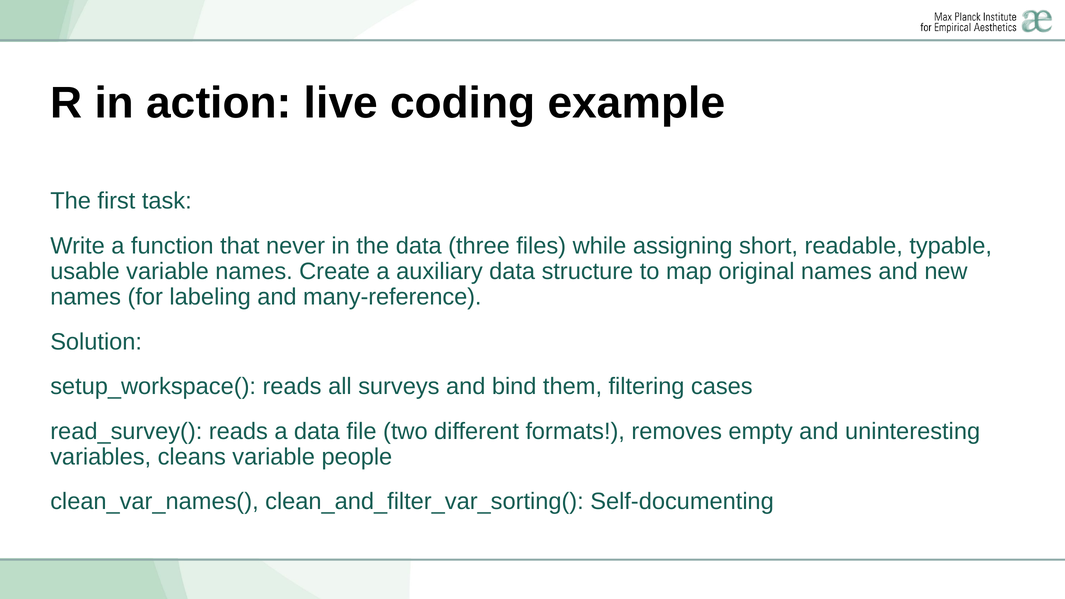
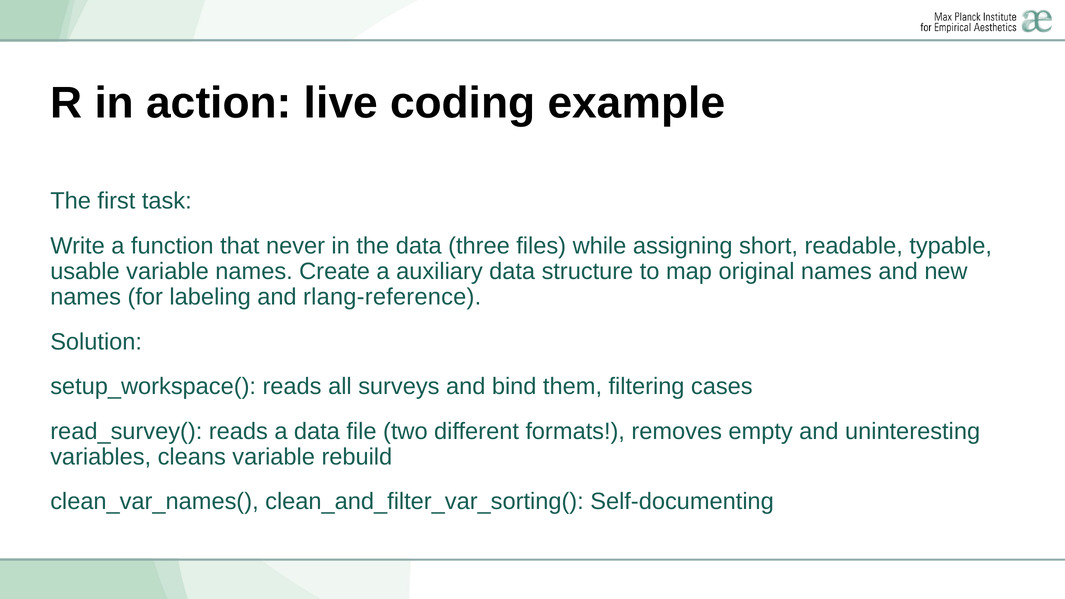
many-reference: many-reference -> rlang-reference (392, 297)
people: people -> rebuild (357, 457)
